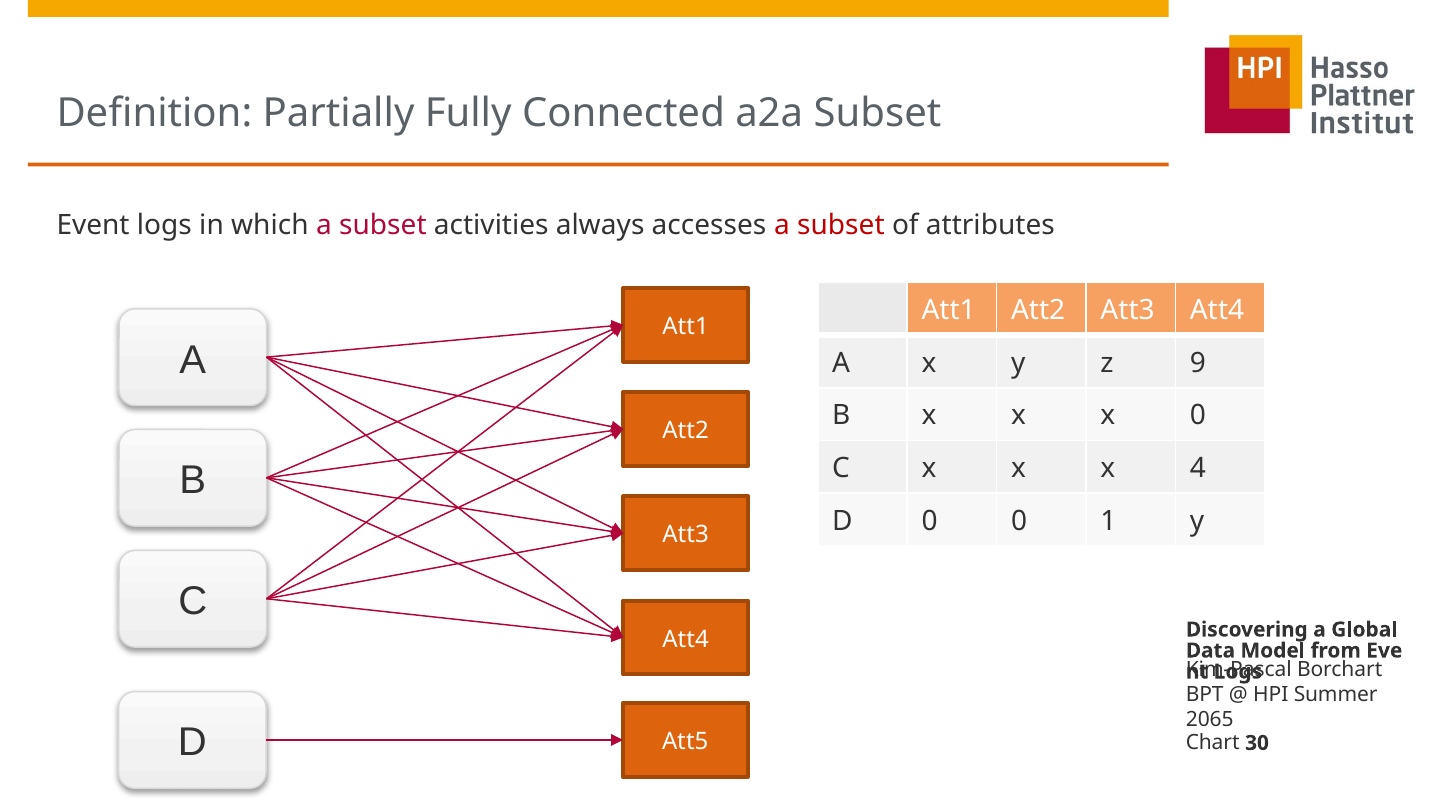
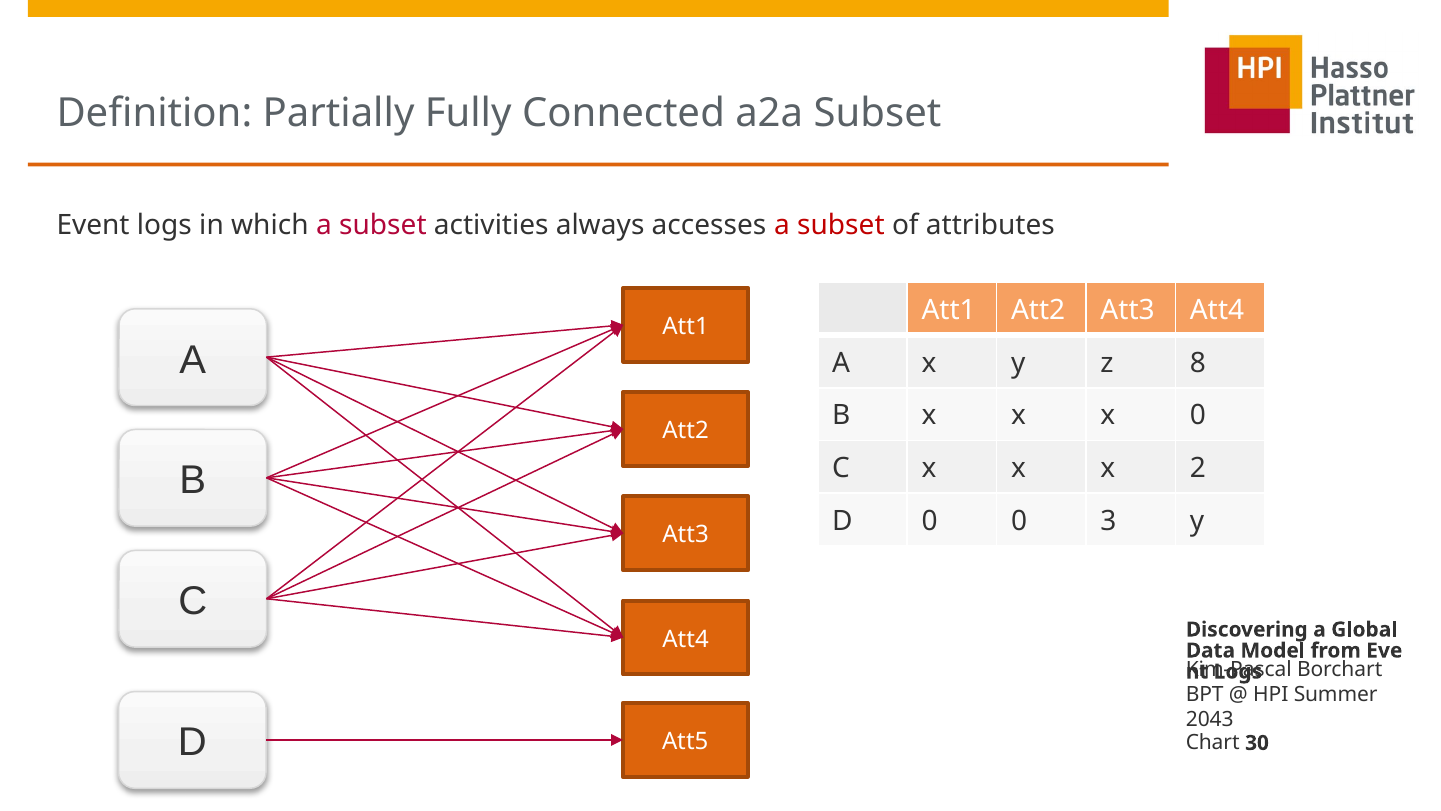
9: 9 -> 8 (1198, 363)
4: 4 -> 2 (1198, 468)
1: 1 -> 3 (1109, 521)
2065: 2065 -> 2043 (1210, 719)
